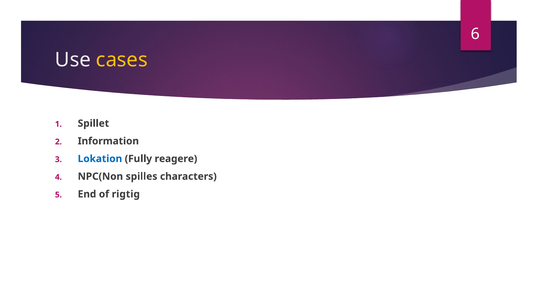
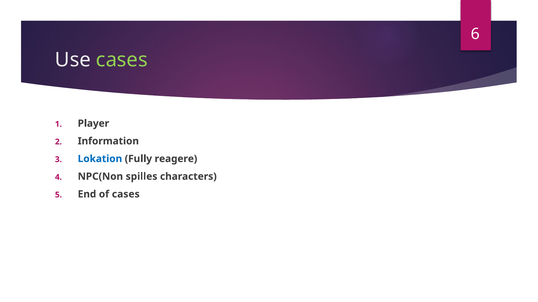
cases colour: yellow -> light green (122, 60)
Spillet: Spillet -> Player (93, 124)
of rigtig: rigtig -> cases (126, 195)
